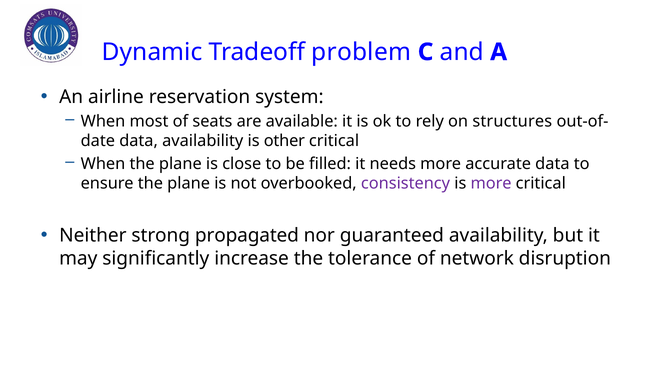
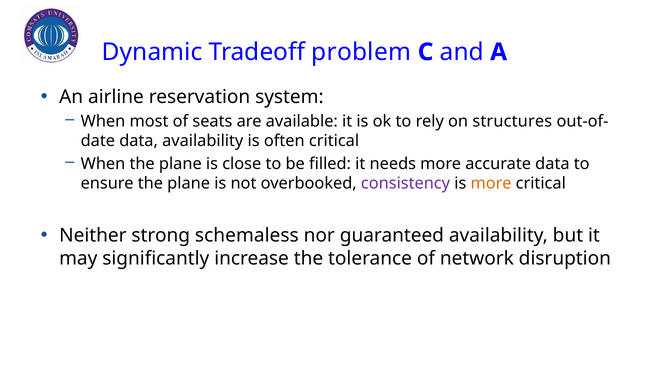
other: other -> often (284, 141)
more colour: purple -> orange (491, 183)
propagated: propagated -> schemaless (247, 235)
